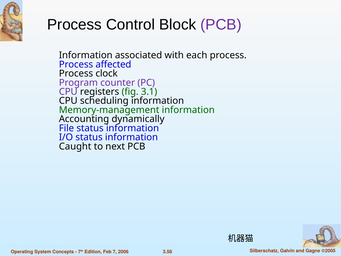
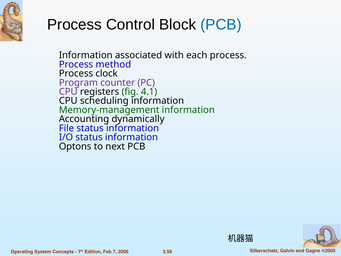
PCB colour: purple -> blue (221, 25)
affected: affected -> method (113, 64)
3.1: 3.1 -> 4.1 (149, 92)
Caught: Caught -> Optons (75, 146)
